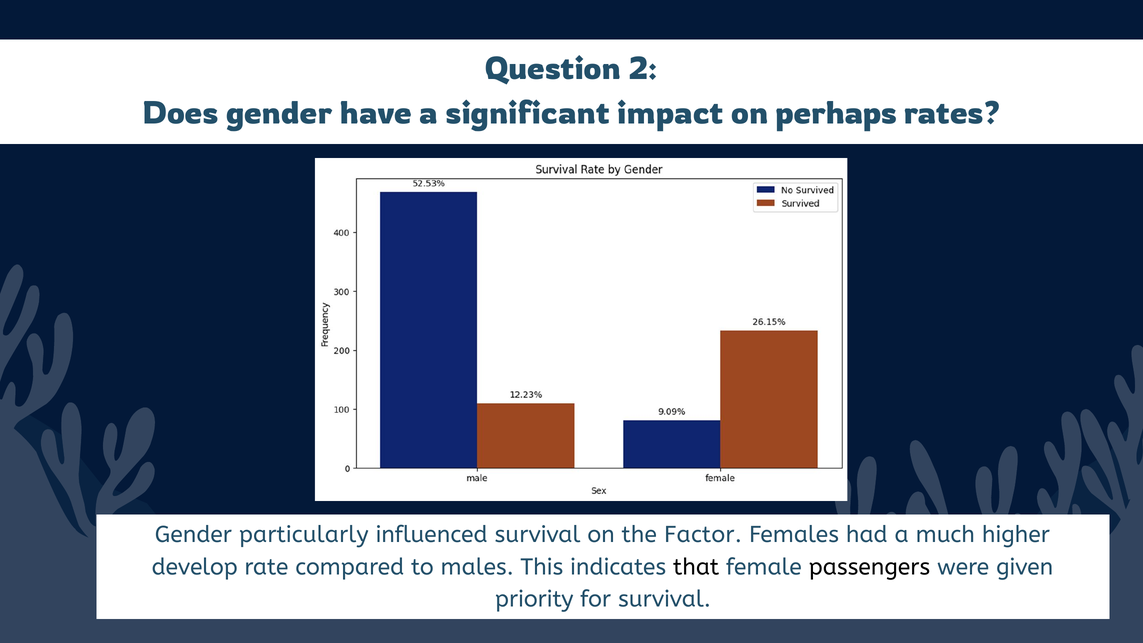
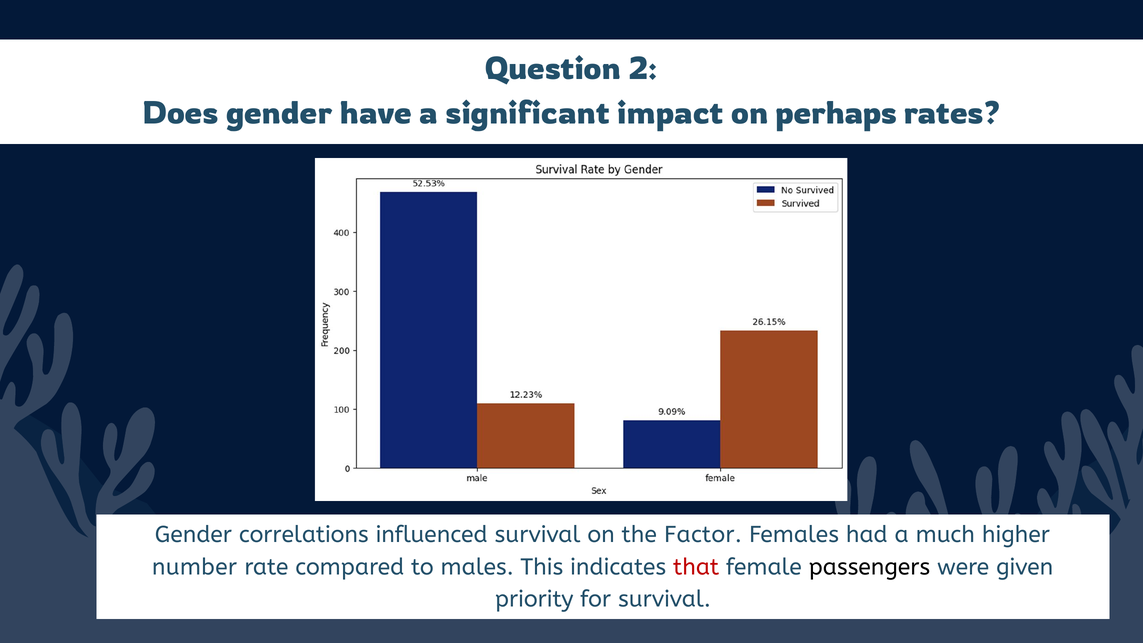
particularly: particularly -> correlations (304, 535)
develop: develop -> number (195, 567)
that colour: black -> red (696, 567)
